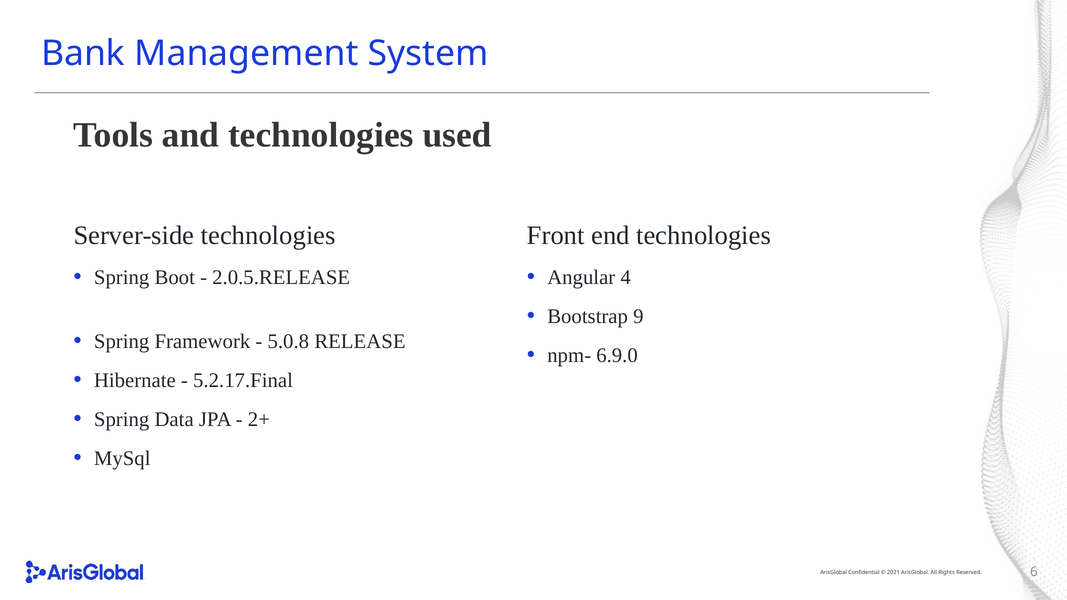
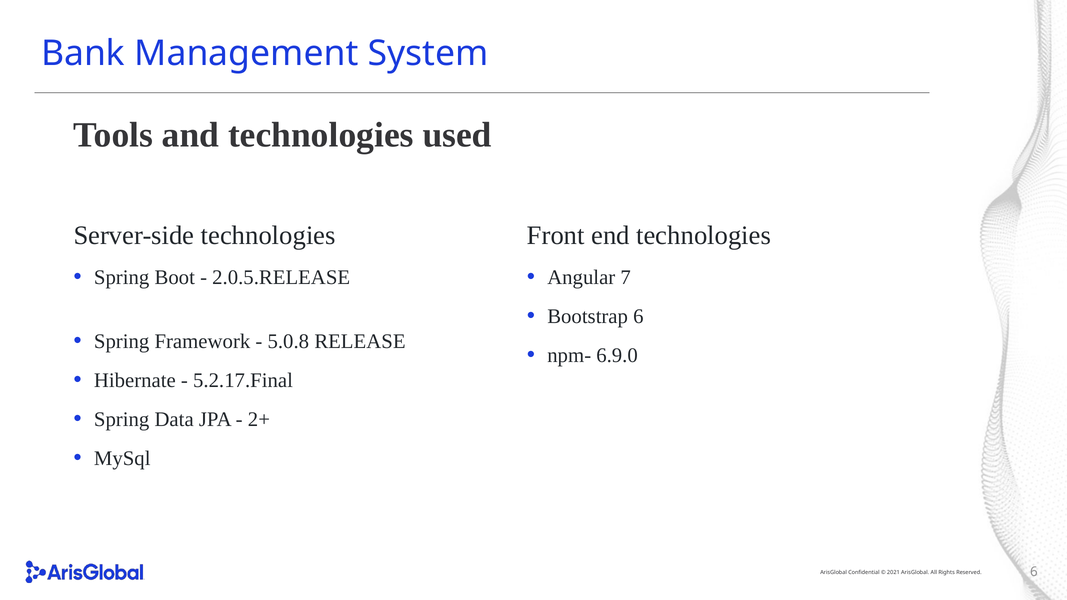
4: 4 -> 7 (626, 278)
Bootstrap 9: 9 -> 6 (638, 317)
